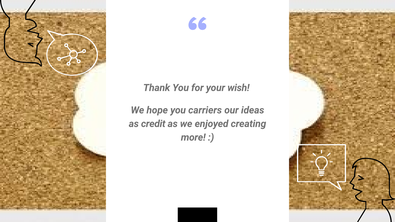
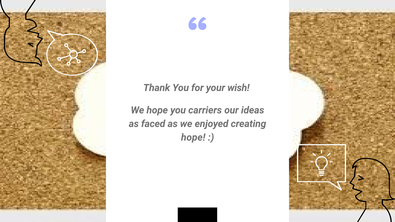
credit: credit -> faced (153, 124)
more: more -> hope (193, 137)
